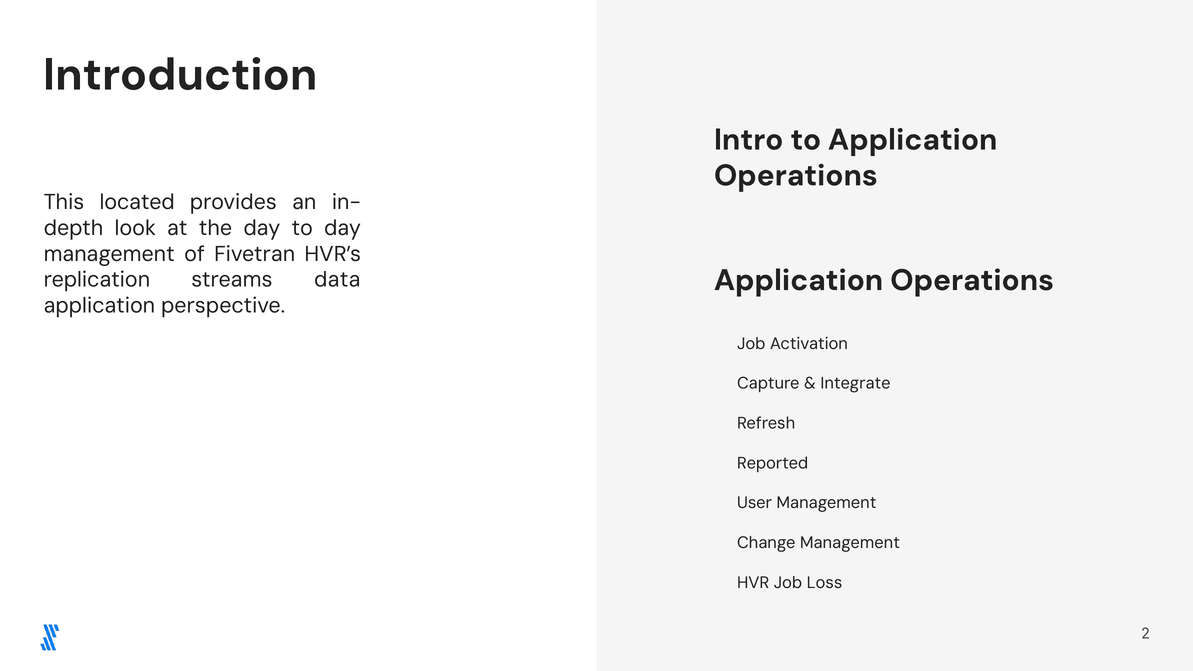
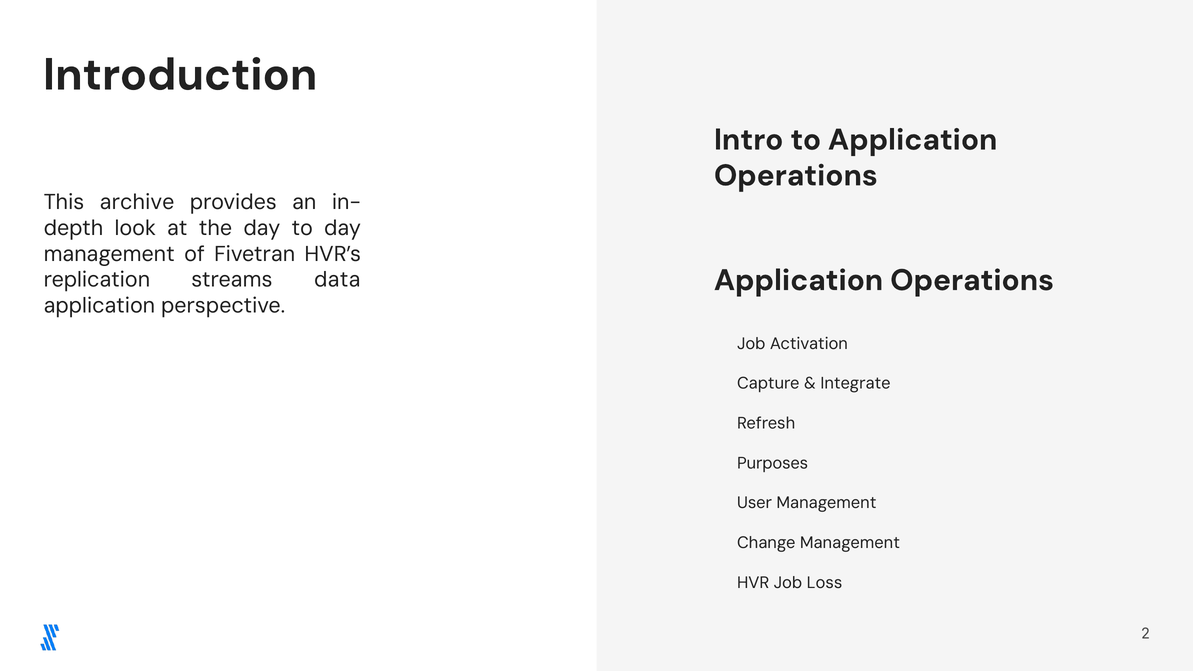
located: located -> archive (137, 202)
Reported: Reported -> Purposes (773, 463)
